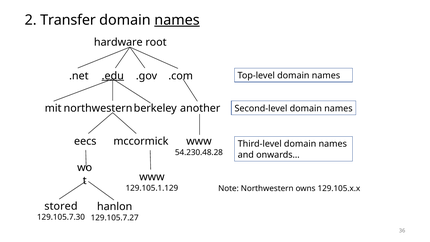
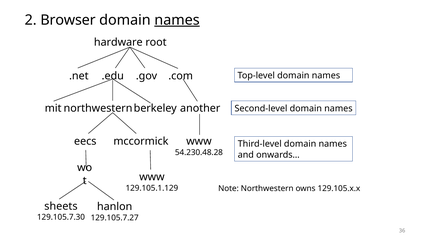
Transfer: Transfer -> Browser (68, 20)
.edu underline: present -> none (113, 76)
stored: stored -> sheets (61, 206)
